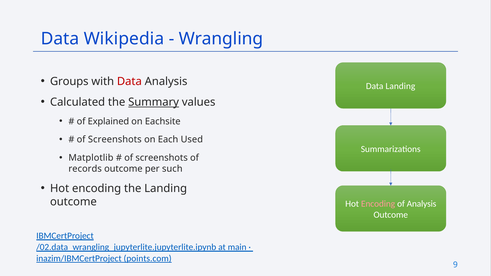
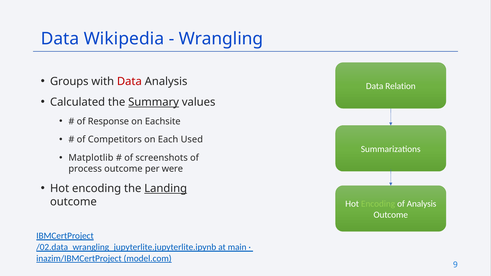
Data Landing: Landing -> Relation (400, 86)
Explained: Explained -> Response (108, 122)
Screenshots: Screenshots -> Competitors (115, 140)
records: records -> process (85, 169)
such: such -> were (172, 169)
Landing underline: none -> present (166, 189)
Encoding colour: pink -> light green (378, 204)
points.com: points.com -> model.com (148, 258)
